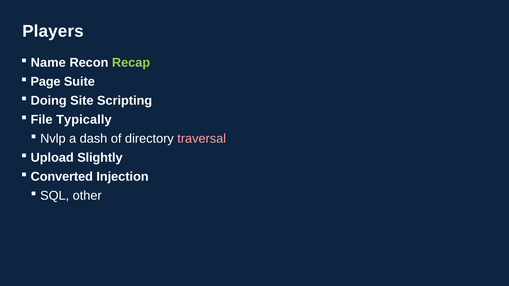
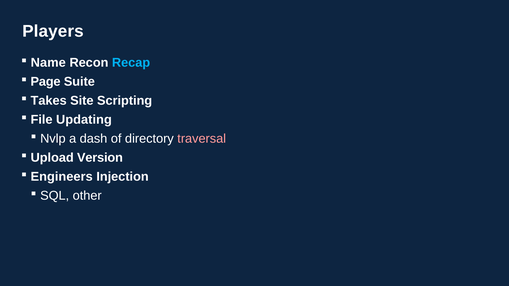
Recap colour: light green -> light blue (131, 63)
Doing: Doing -> Takes (49, 101)
Typically: Typically -> Updating (84, 120)
Slightly: Slightly -> Version (100, 158)
Converted: Converted -> Engineers (62, 177)
